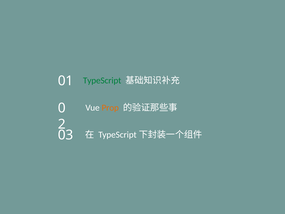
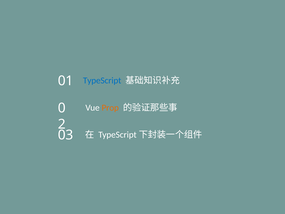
TypeScript colour: green -> blue (102, 80)
